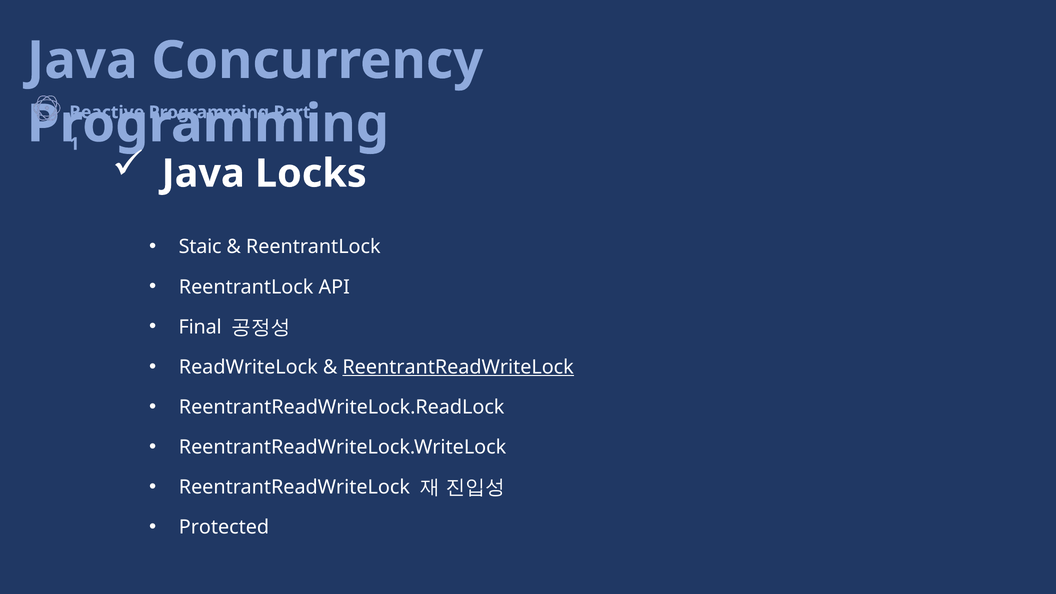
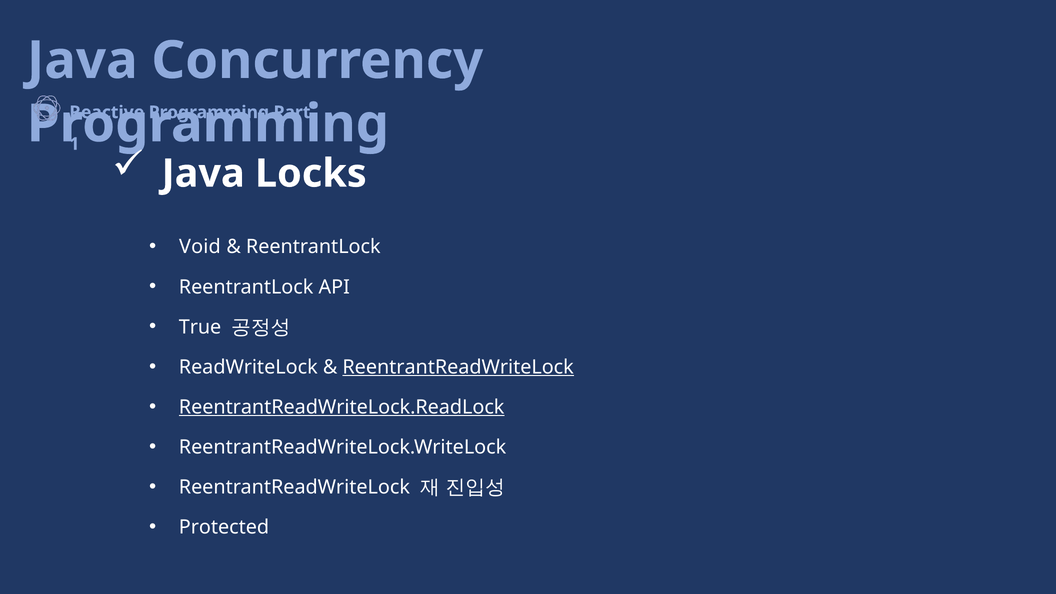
Staic: Staic -> Void (200, 247)
Final: Final -> True (200, 327)
ReentrantReadWriteLock.ReadLock underline: none -> present (342, 407)
